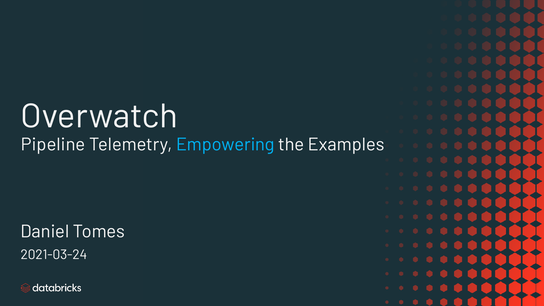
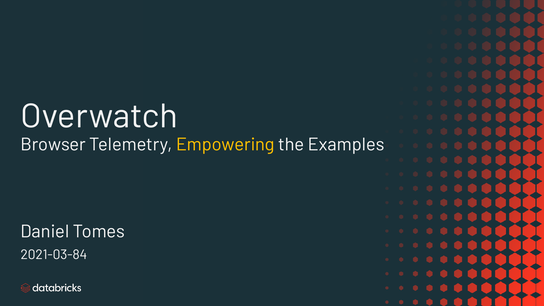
Pipeline: Pipeline -> Browser (53, 145)
Empowering colour: light blue -> yellow (225, 145)
2021-03-24: 2021-03-24 -> 2021-03-84 (54, 255)
